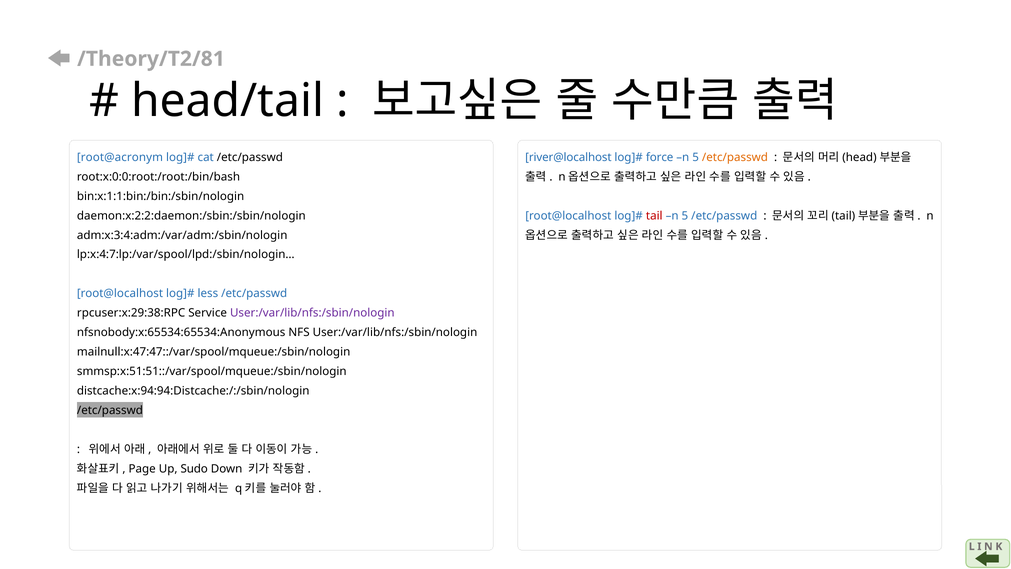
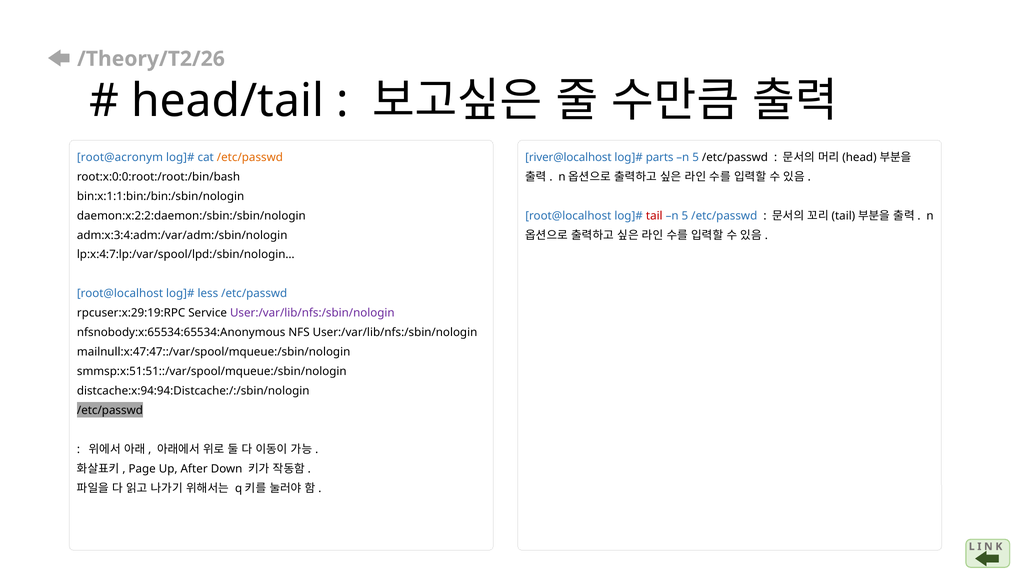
/Theory/T2/81: /Theory/T2/81 -> /Theory/T2/26 (151, 59)
/etc/passwd colour: black -> orange (250, 157)
force: force -> parts (660, 157)
/etc/passwd colour: orange -> black (735, 157)
rpcuser:x:29:38:RPC: rpcuser:x:29:38:RPC -> rpcuser:x:29:19:RPC (131, 313)
Sudo: Sudo -> After (194, 469)
